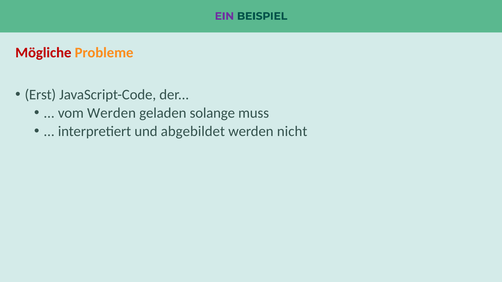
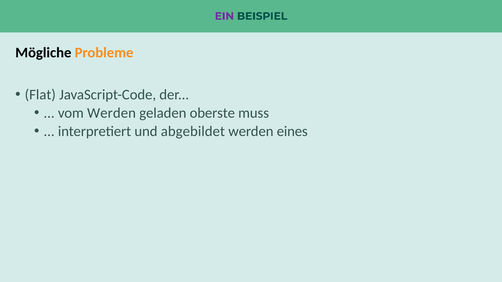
Mögliche colour: red -> black (43, 53)
Erst: Erst -> Flat (40, 95)
solange: solange -> oberste (212, 113)
nicht: nicht -> eines (292, 132)
